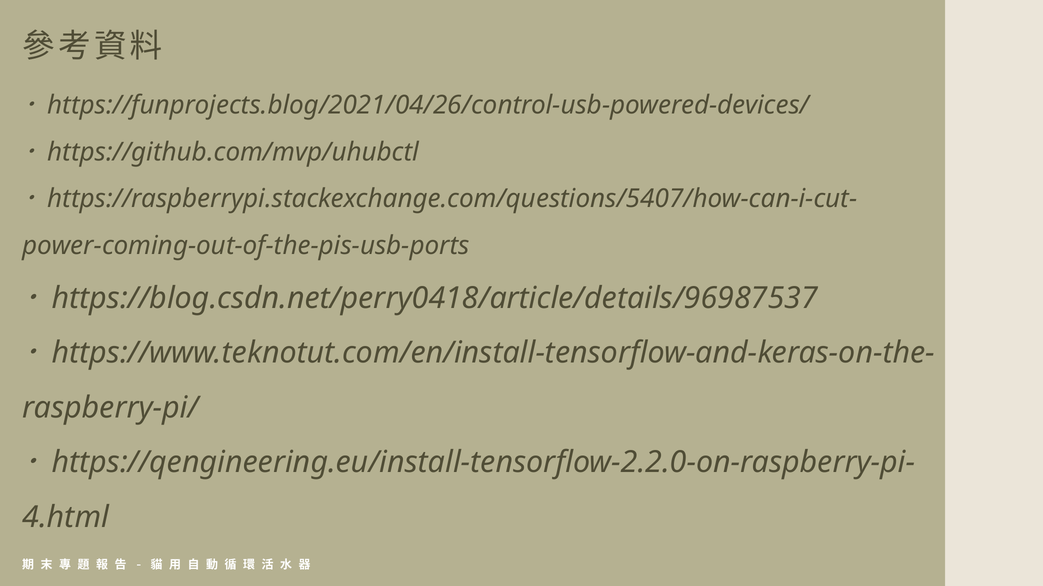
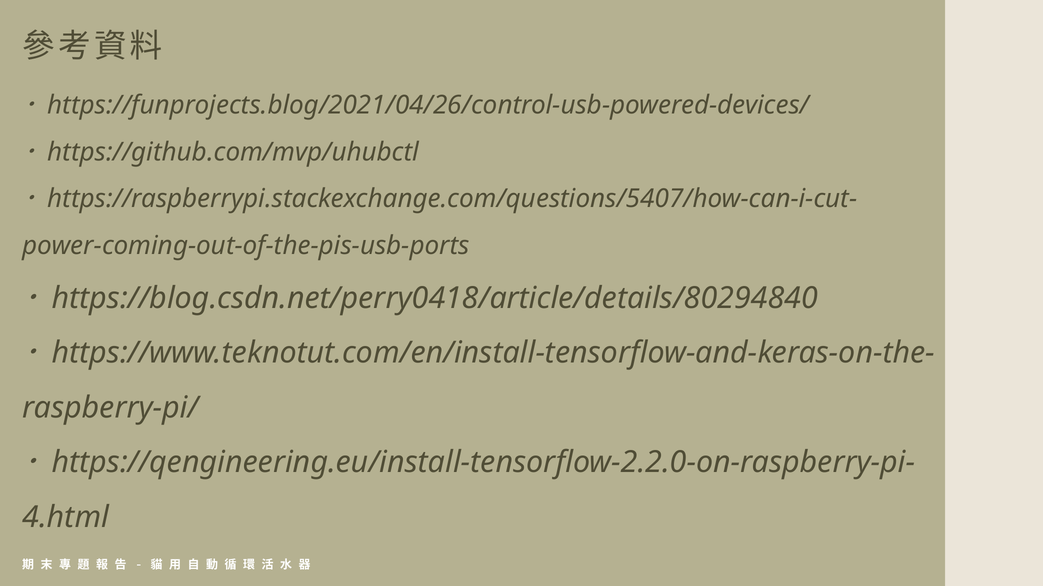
https://blog.csdn.net/perry0418/article/details/96987537: https://blog.csdn.net/perry0418/article/details/96987537 -> https://blog.csdn.net/perry0418/article/details/80294840 (435, 298)
